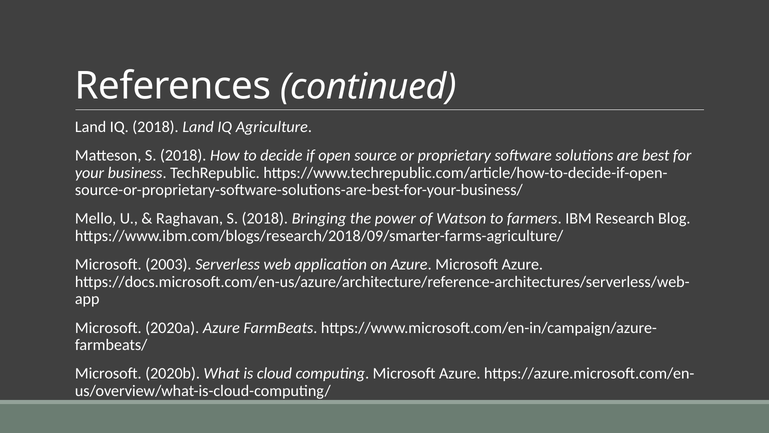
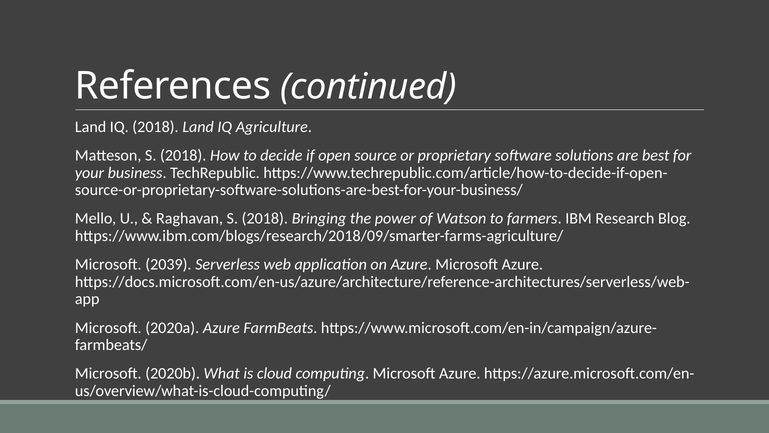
2003: 2003 -> 2039 (168, 264)
